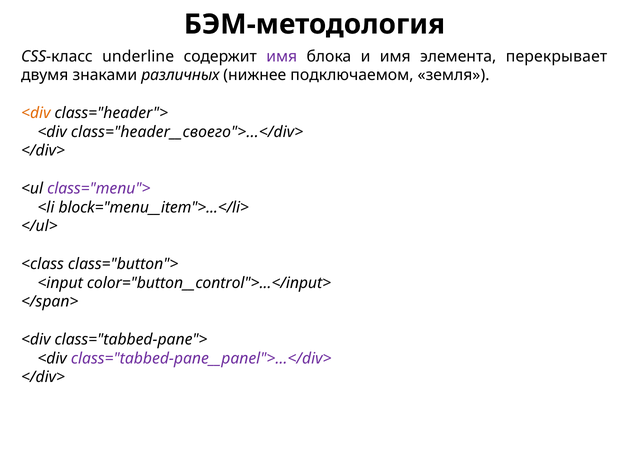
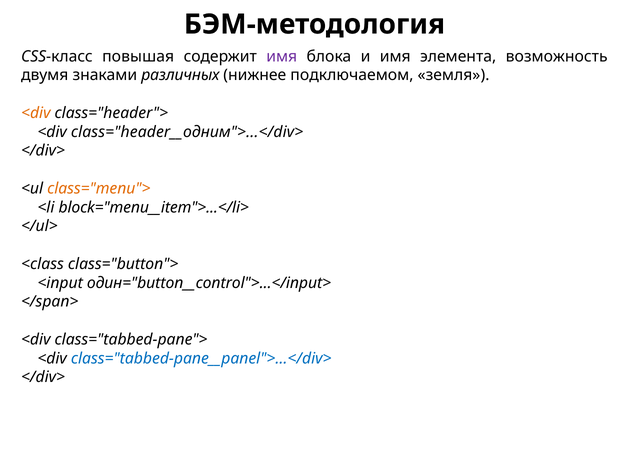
underline: underline -> повышая (138, 56)
перекрывает: перекрывает -> возможность (557, 56)
class="header__своего">...</div>: class="header__своего">...</div> -> class="header__одним">...</div> (187, 132)
class="menu"> colour: purple -> orange (99, 188)
color="button__control">...</input>: color="button__control">...</input> -> один="button__control">...</input> (209, 283)
class="tabbed-pane__panel">...</div> colour: purple -> blue (201, 358)
